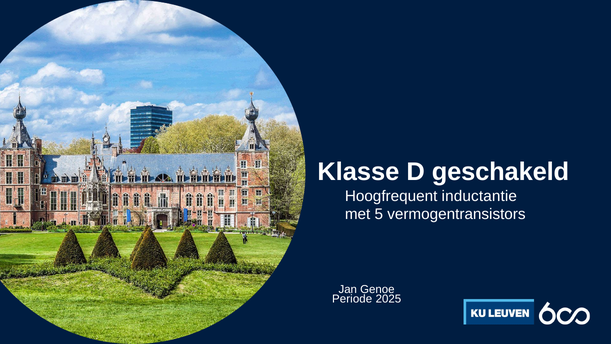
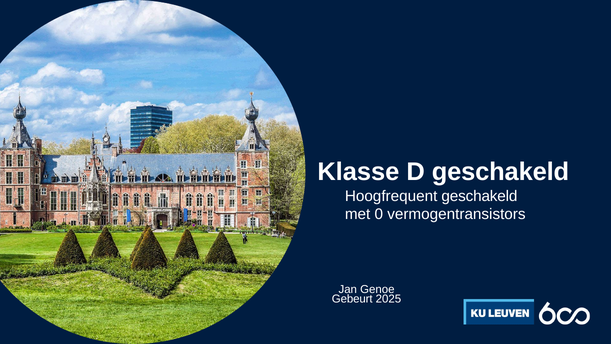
Hoogfrequent inductantie: inductantie -> geschakeld (479, 196)
5: 5 -> 0 (379, 214)
Periode: Periode -> Gebeurt (352, 299)
